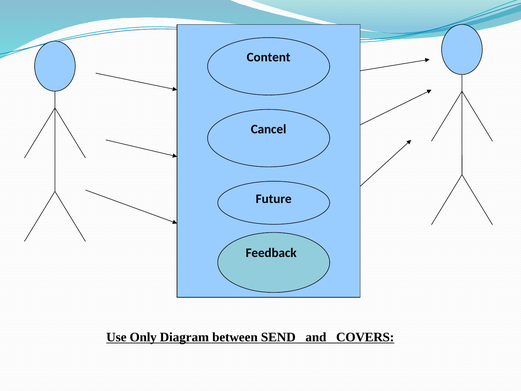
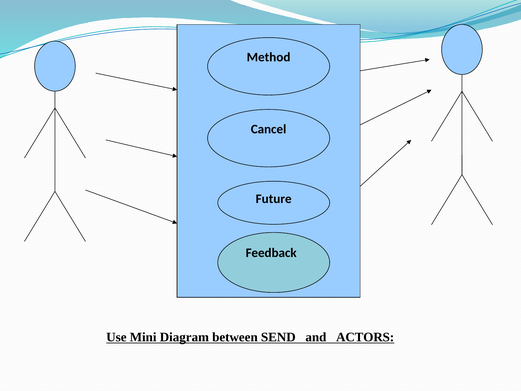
Content: Content -> Method (269, 57)
Only: Only -> Mini (143, 337)
COVERS: COVERS -> ACTORS (365, 337)
